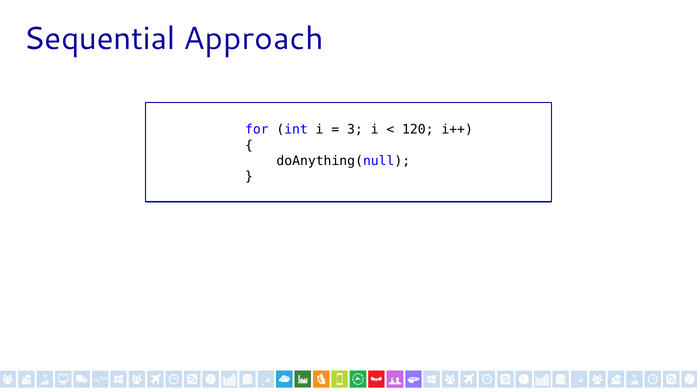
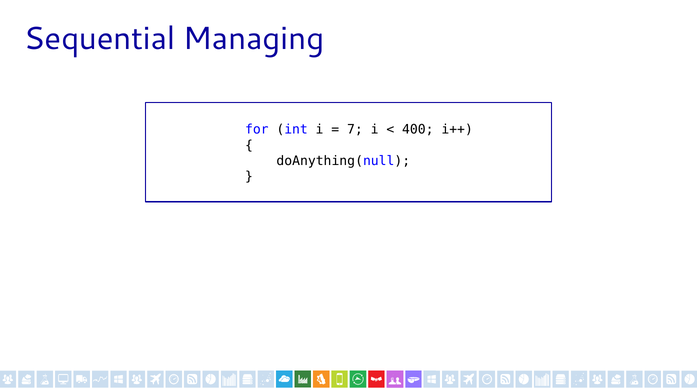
Approach: Approach -> Managing (254, 39)
3: 3 -> 7 (355, 130)
120: 120 -> 400 (418, 130)
